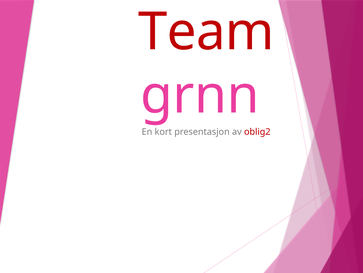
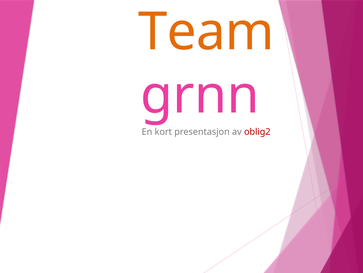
Team colour: red -> orange (206, 32)
